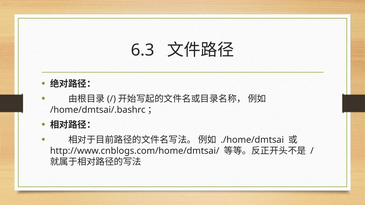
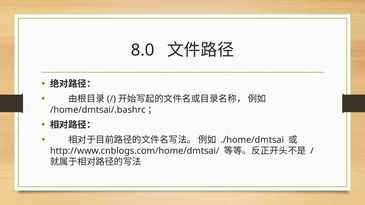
6.3: 6.3 -> 8.0 (143, 50)
